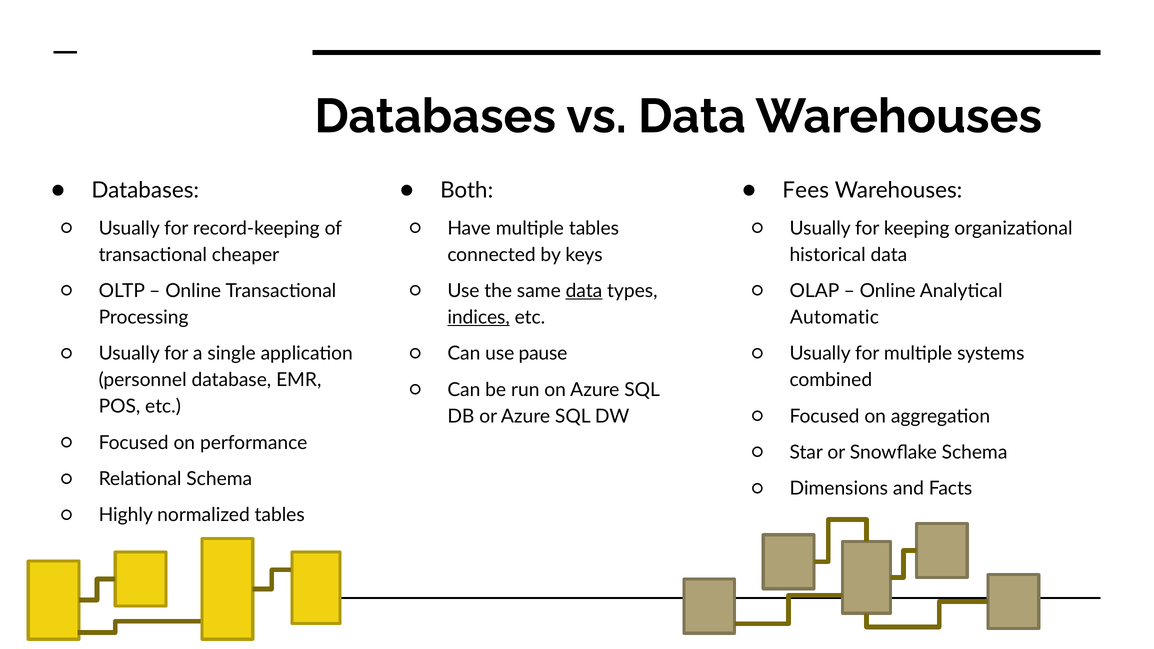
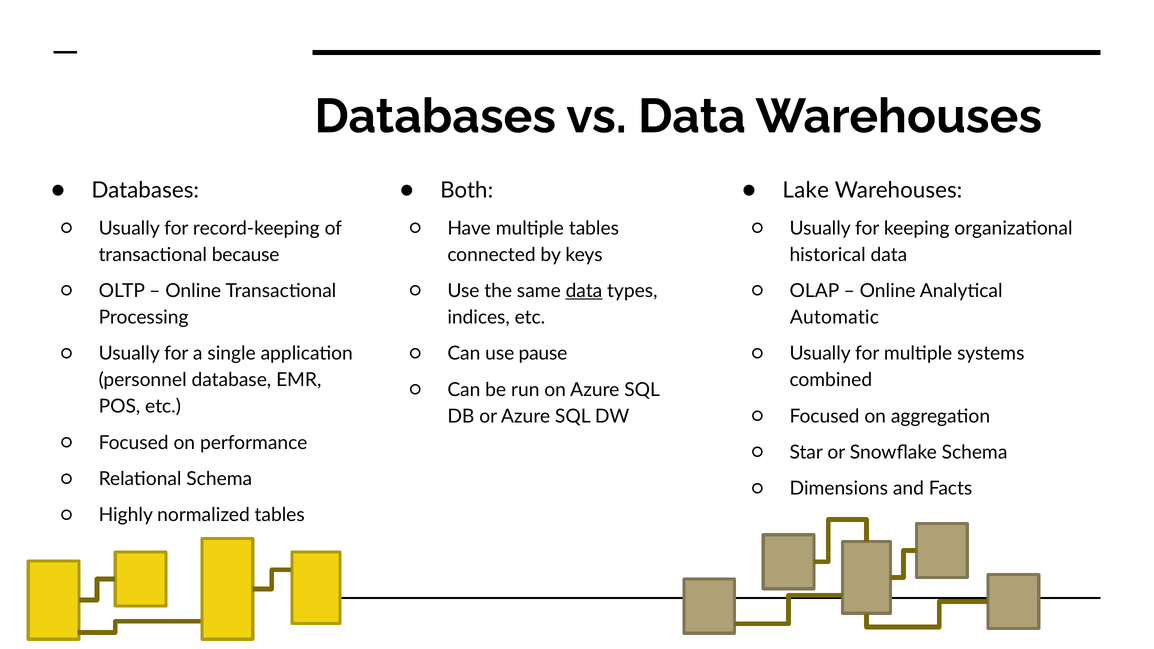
Fees: Fees -> Lake (806, 190)
cheaper: cheaper -> because (246, 255)
indices underline: present -> none (479, 317)
